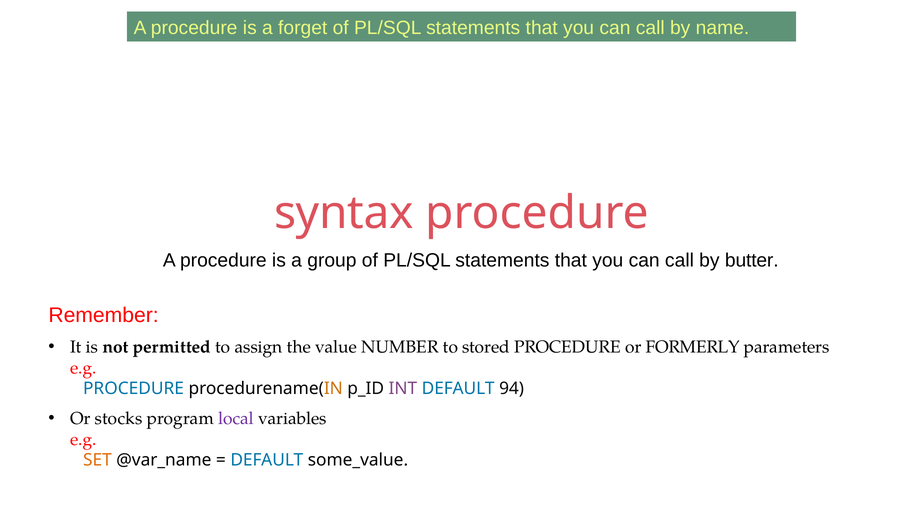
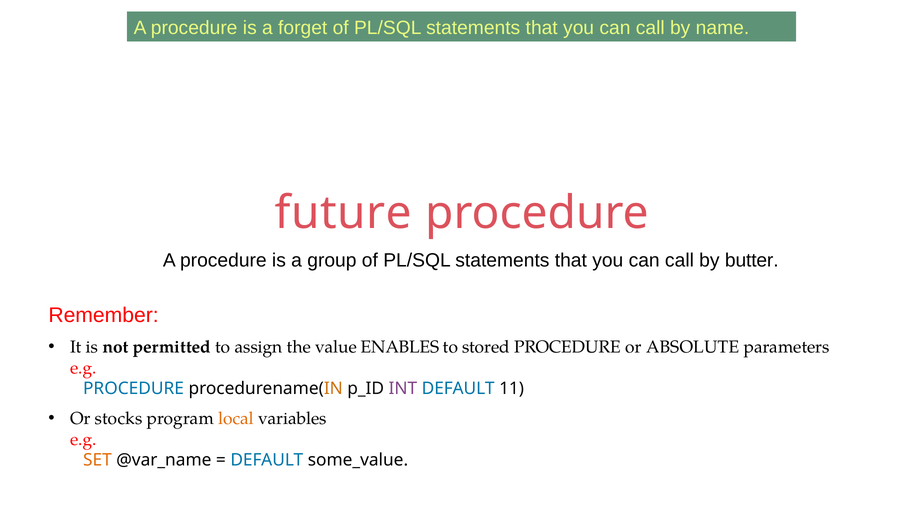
syntax: syntax -> future (343, 213)
NUMBER: NUMBER -> ENABLES (400, 347)
FORMERLY: FORMERLY -> ABSOLUTE (693, 347)
94: 94 -> 11 (512, 389)
local colour: purple -> orange (236, 419)
